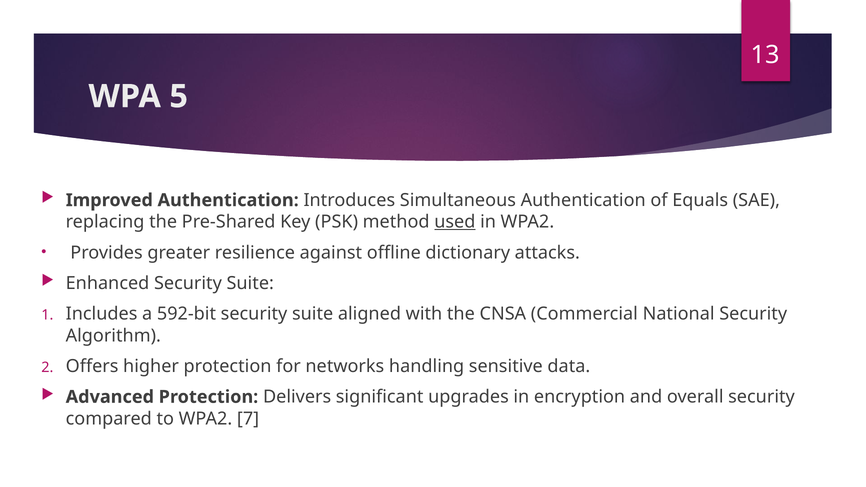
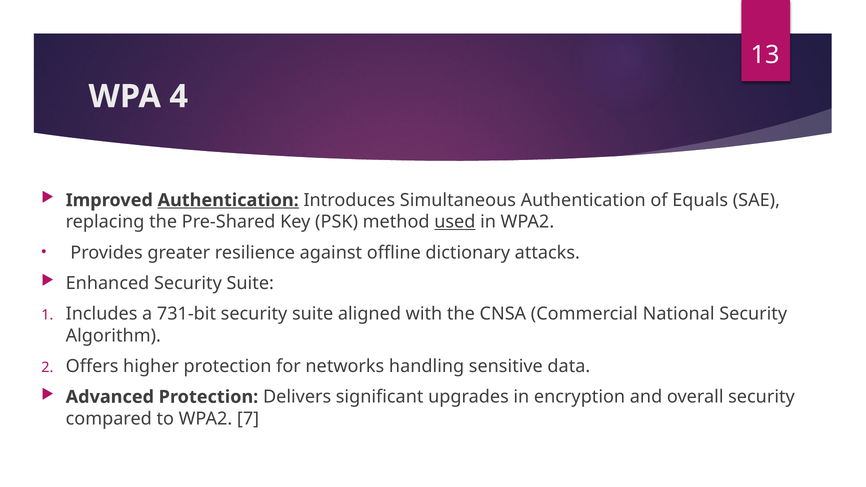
5: 5 -> 4 (179, 97)
Authentication underline: none -> present (228, 200)
592-bit: 592-bit -> 731-bit (186, 314)
